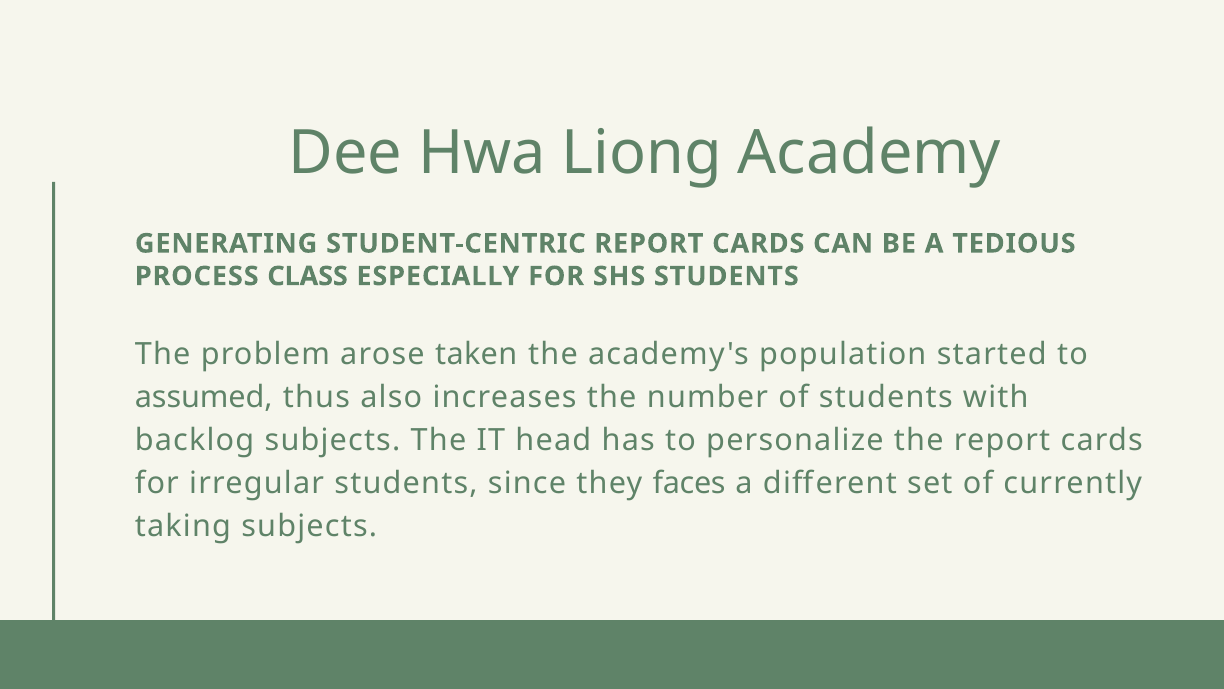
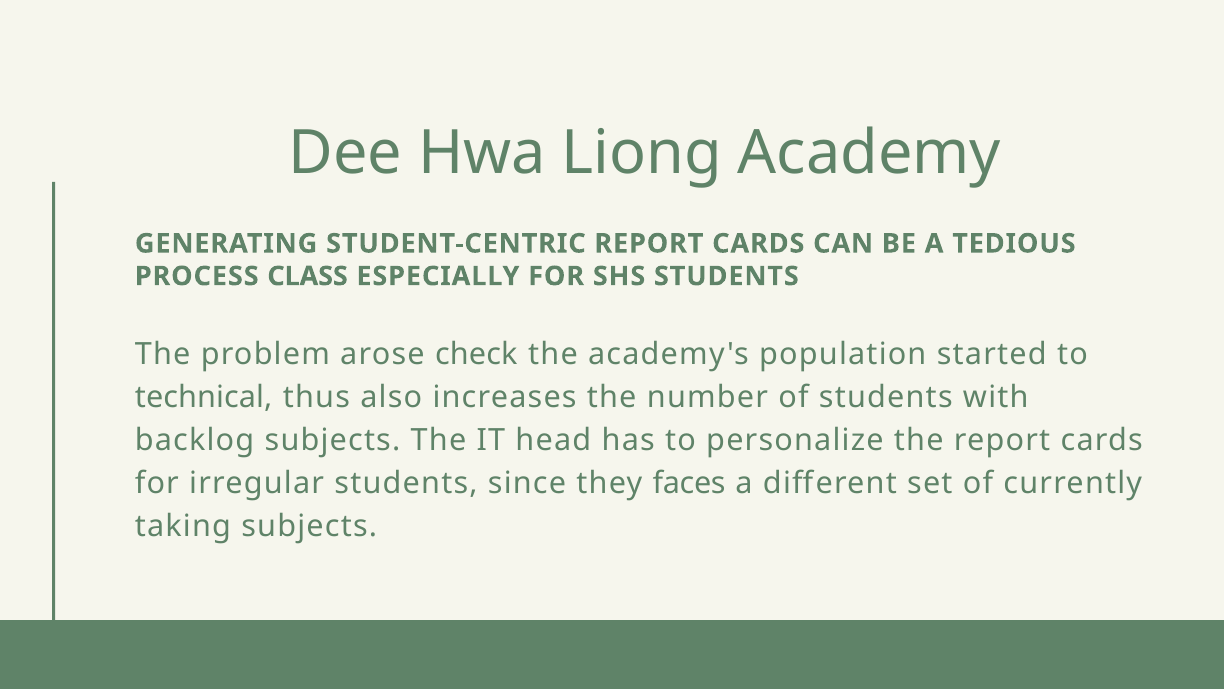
taken: taken -> check (476, 355)
assumed: assumed -> technical (204, 397)
